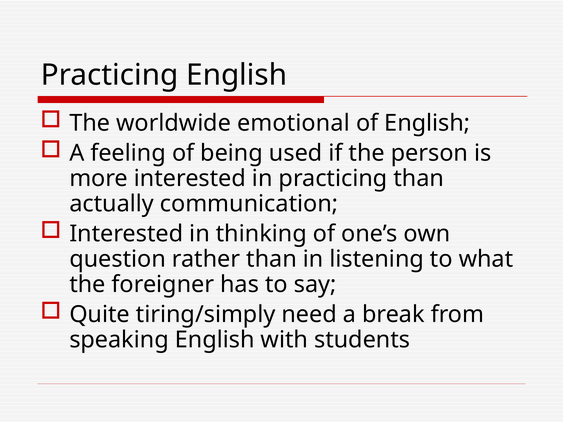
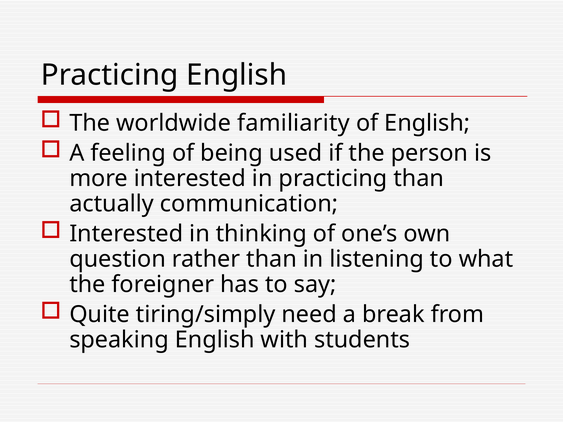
emotional: emotional -> familiarity (293, 123)
